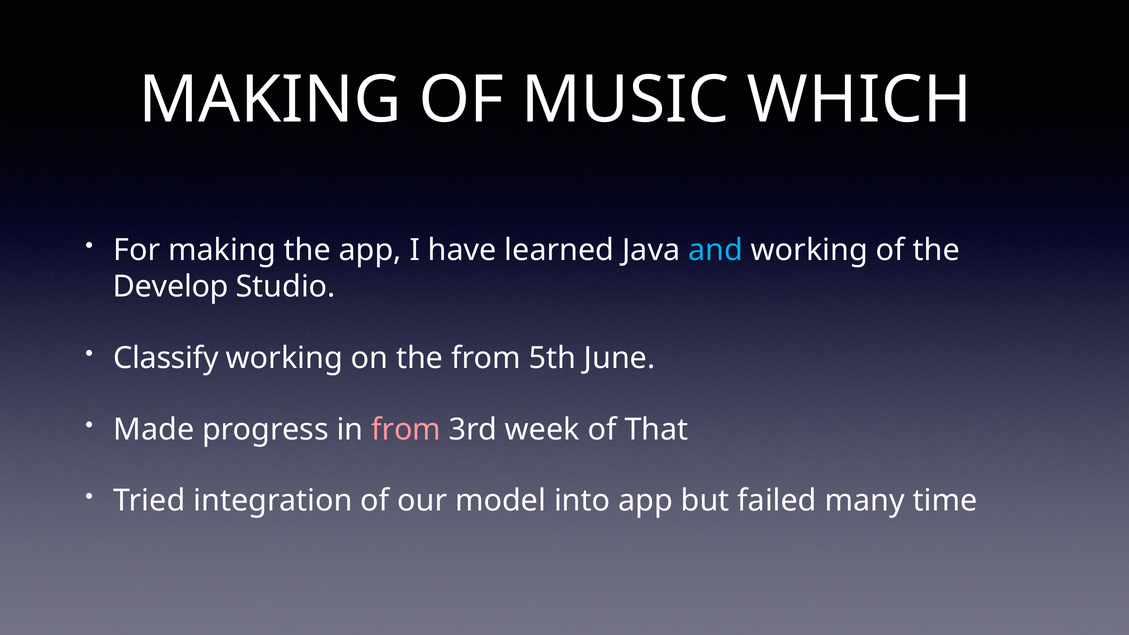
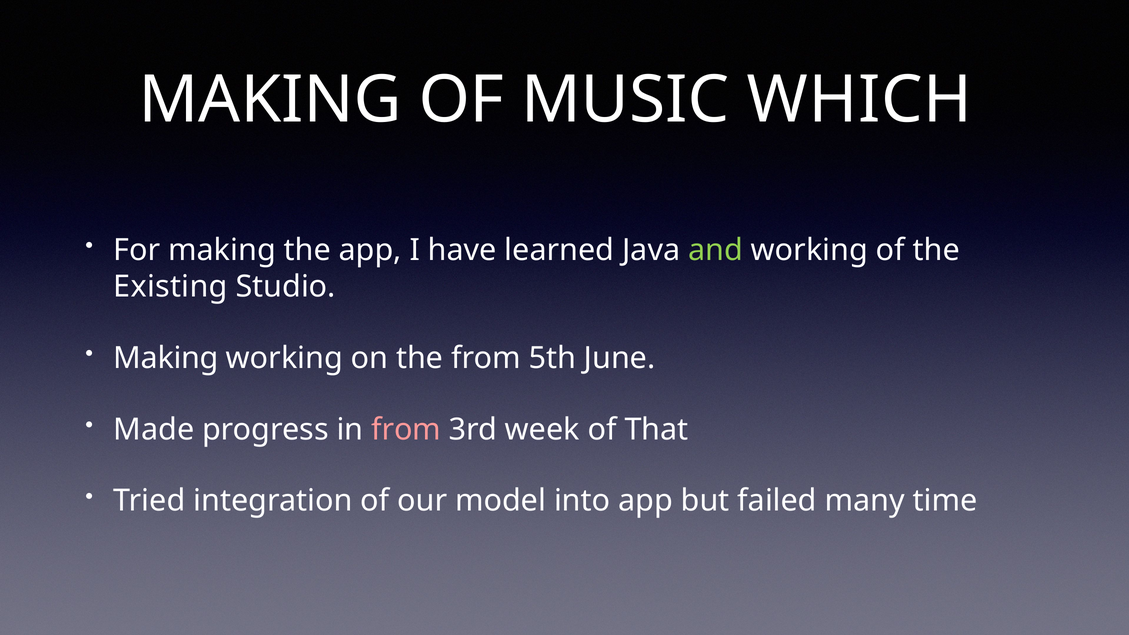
and colour: light blue -> light green (716, 250)
Develop: Develop -> Existing (171, 287)
Classify: Classify -> Making (166, 358)
